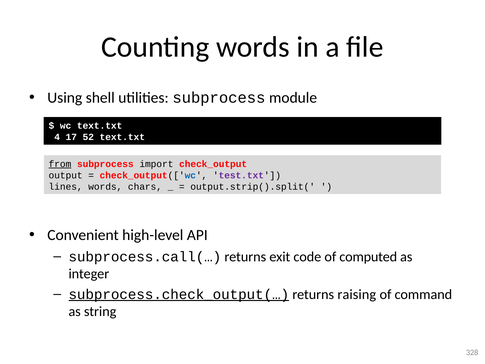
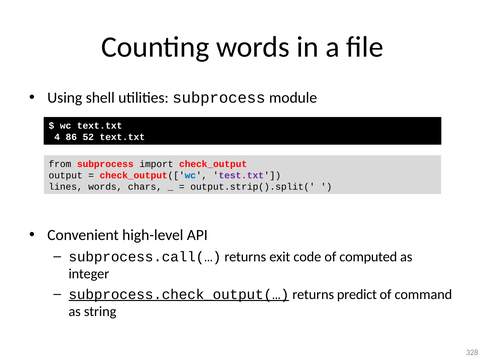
17: 17 -> 86 (71, 137)
from underline: present -> none (60, 164)
raising: raising -> predict (357, 294)
